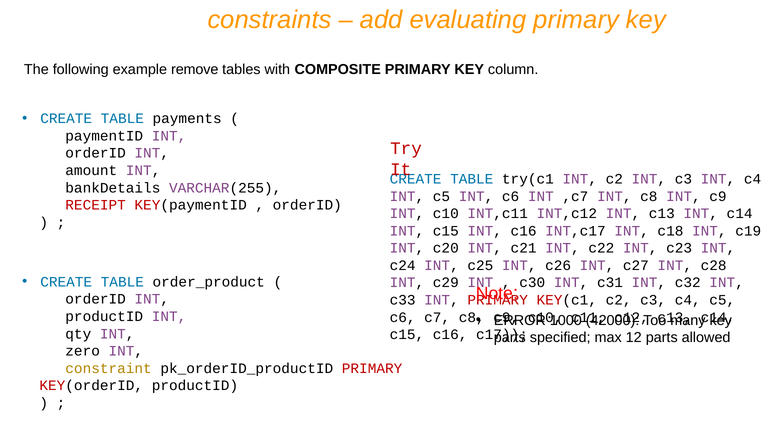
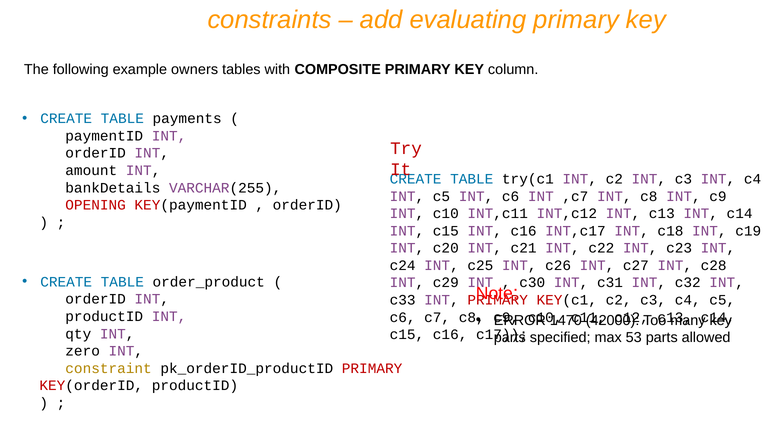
remove: remove -> owners (195, 70)
RECEIPT: RECEIPT -> OPENING (96, 205)
1000: 1000 -> 1470 (566, 320)
12: 12 -> 53 (634, 338)
